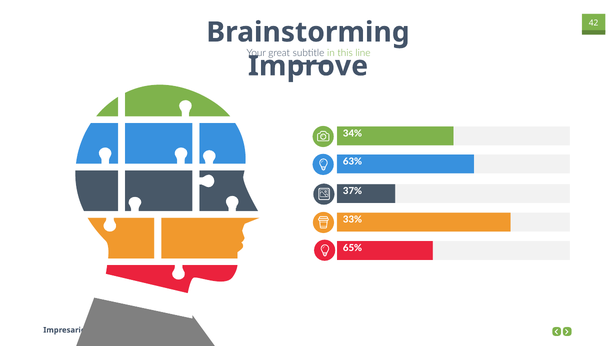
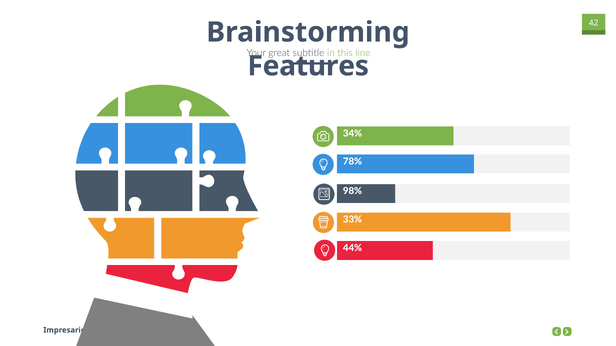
Improve: Improve -> Features (308, 66)
63%: 63% -> 78% (353, 162)
37%: 37% -> 98% (353, 191)
65%: 65% -> 44% (353, 248)
